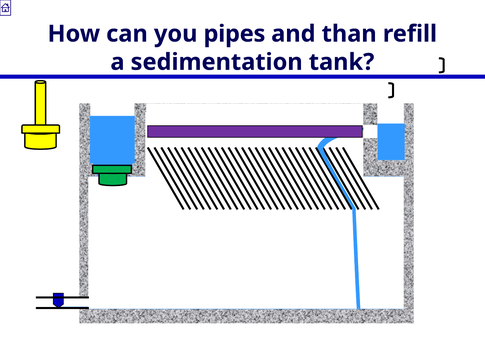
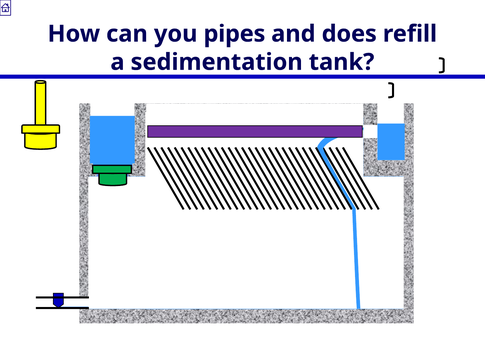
than: than -> does (349, 34)
